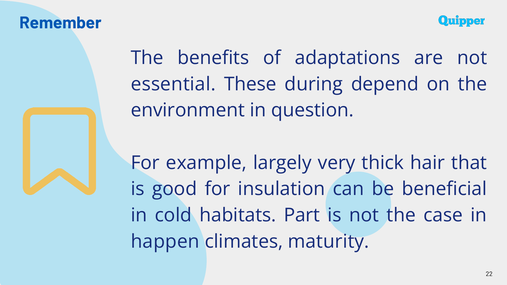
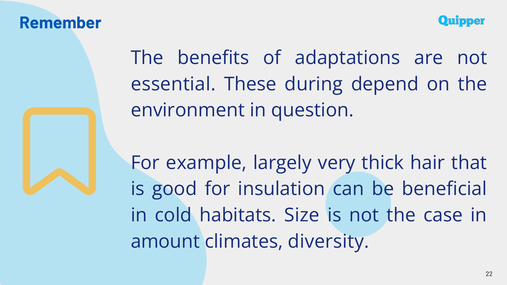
Part: Part -> Size (302, 215)
happen: happen -> amount (165, 242)
maturity: maturity -> diversity (329, 242)
